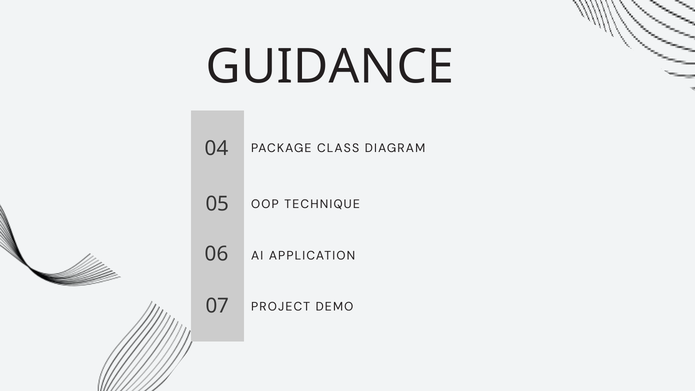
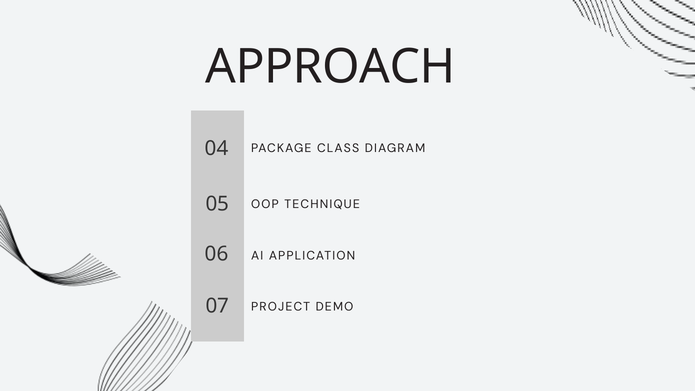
GUIDANCE: GUIDANCE -> APPROACH (330, 67)
